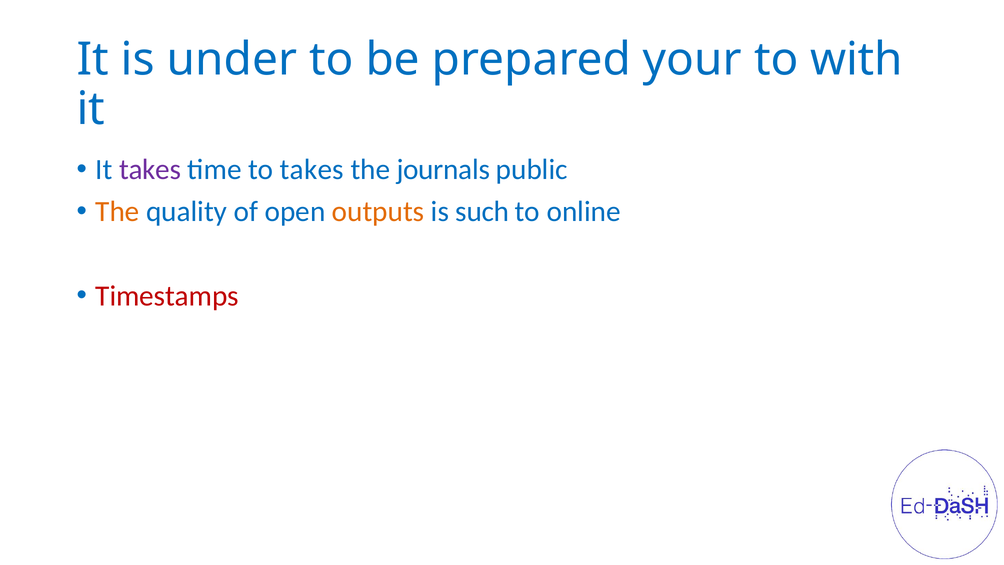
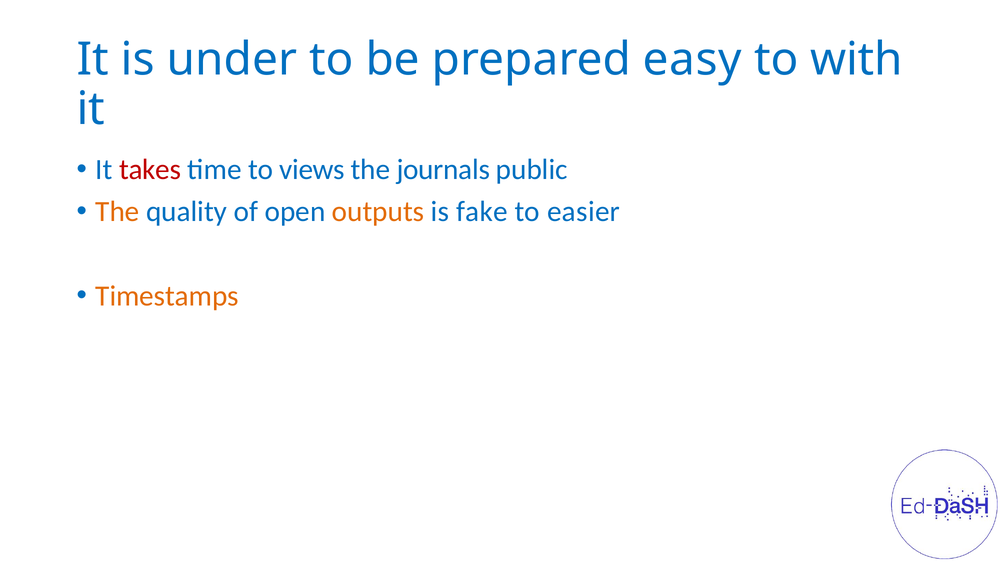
your: your -> easy (692, 59)
takes colour: purple -> red (150, 170)
to takes: takes -> views (312, 170)
such: such -> fake (482, 212)
online: online -> easier (584, 212)
Timestamps colour: red -> orange (167, 296)
